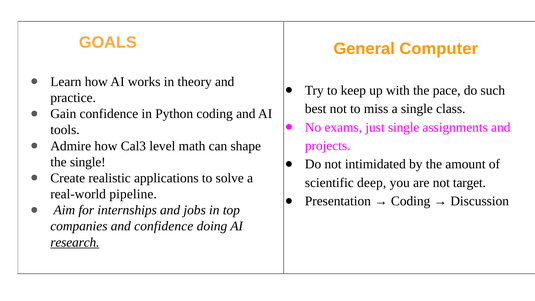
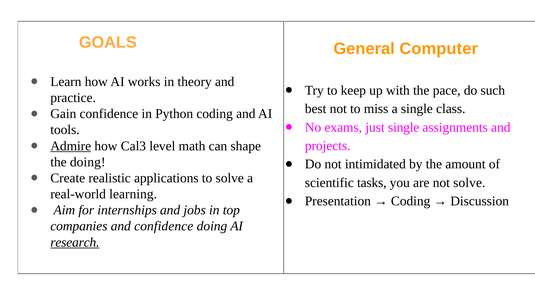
Admire underline: none -> present (71, 146)
the single: single -> doing (88, 162)
deep: deep -> tasks (372, 183)
not target: target -> solve (469, 183)
pipeline: pipeline -> learning (133, 194)
